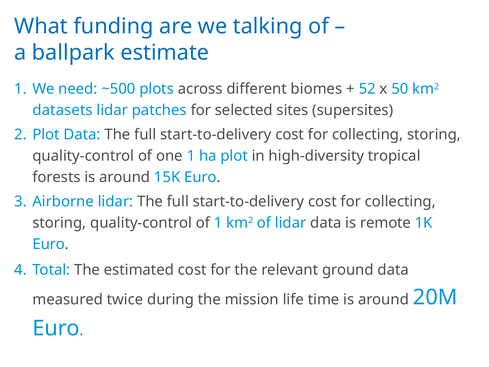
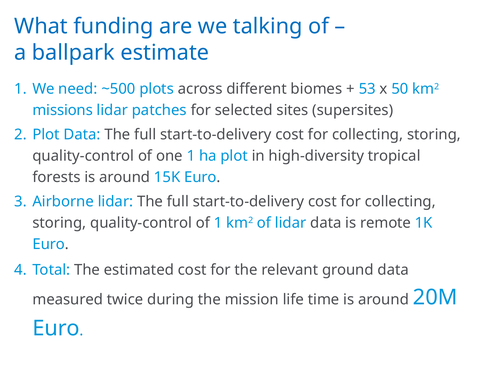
52: 52 -> 53 (367, 89)
datasets: datasets -> missions (63, 110)
